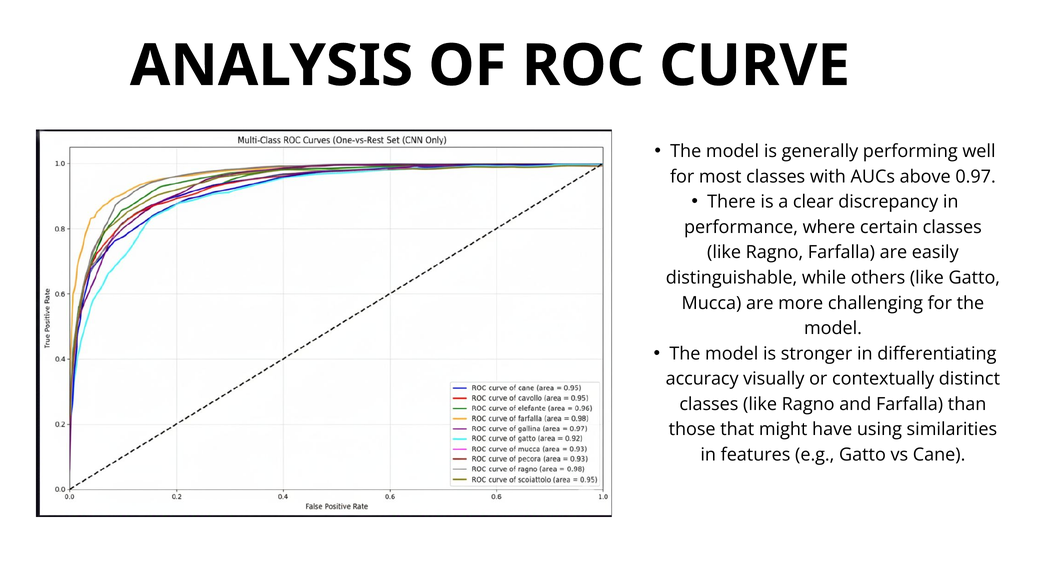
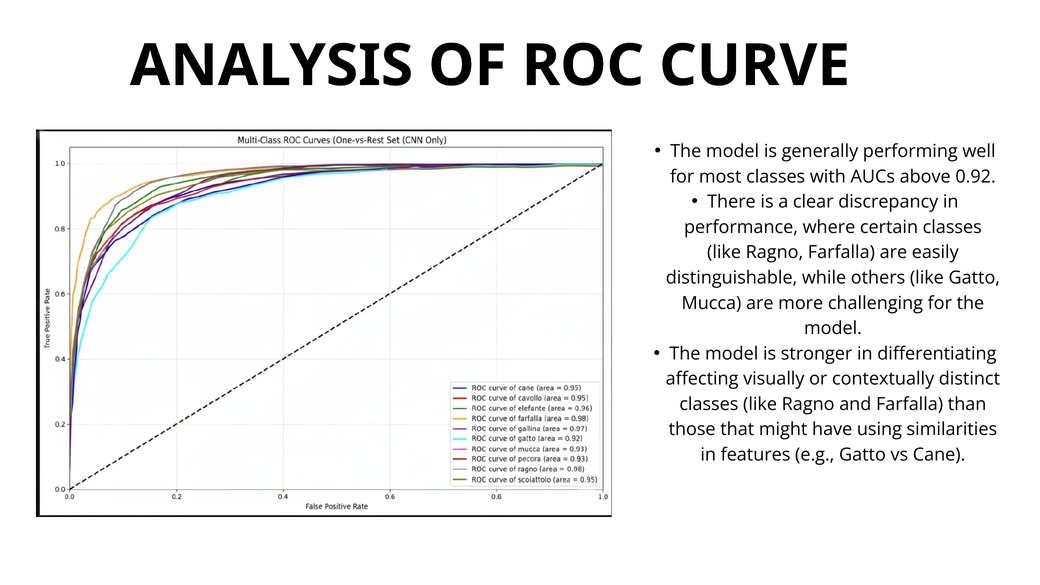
0.97: 0.97 -> 0.92 (976, 177)
accuracy: accuracy -> affecting (702, 379)
